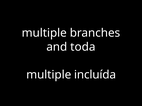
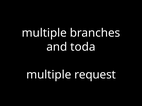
incluída: incluída -> request (95, 75)
